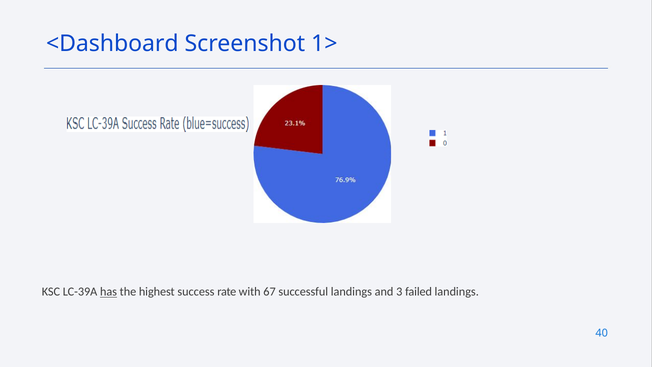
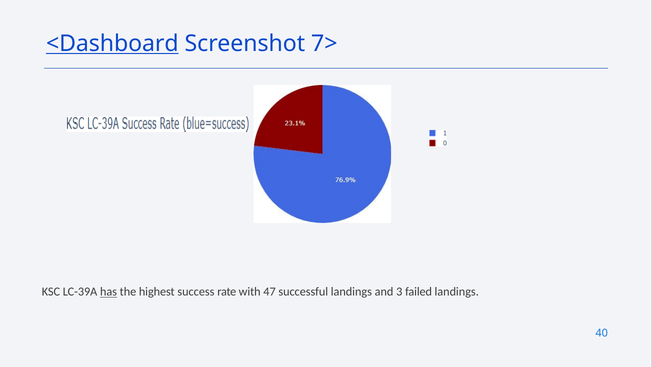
<Dashboard underline: none -> present (112, 44)
1>: 1> -> 7> (324, 44)
67: 67 -> 47 (270, 292)
